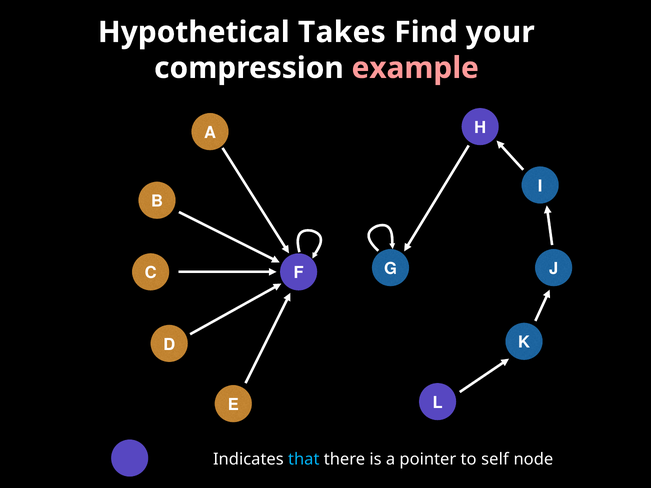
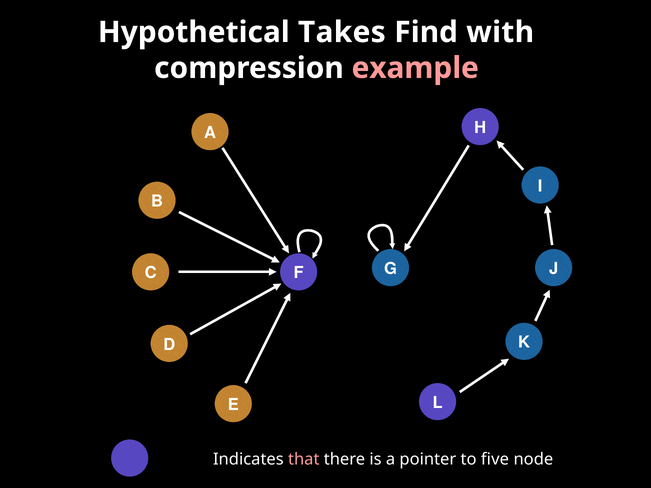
your: your -> with (500, 32)
that colour: light blue -> pink (304, 459)
self: self -> five (495, 459)
